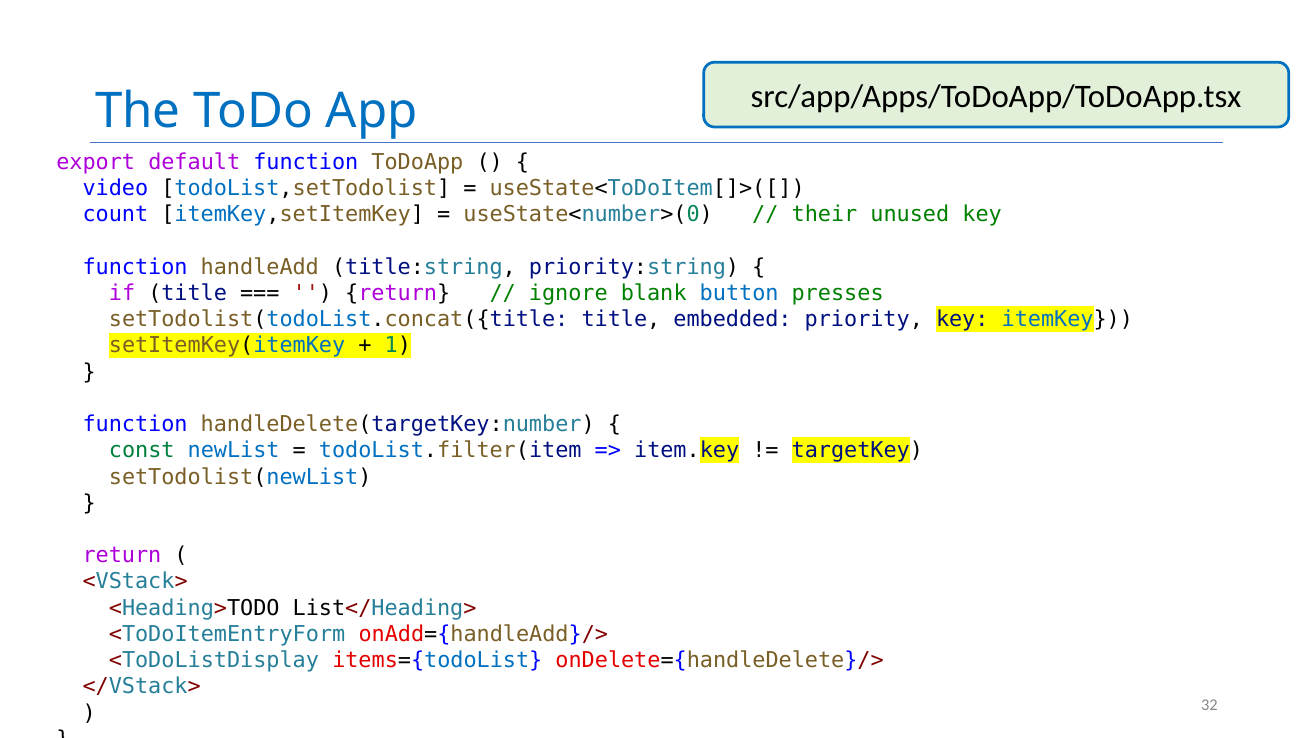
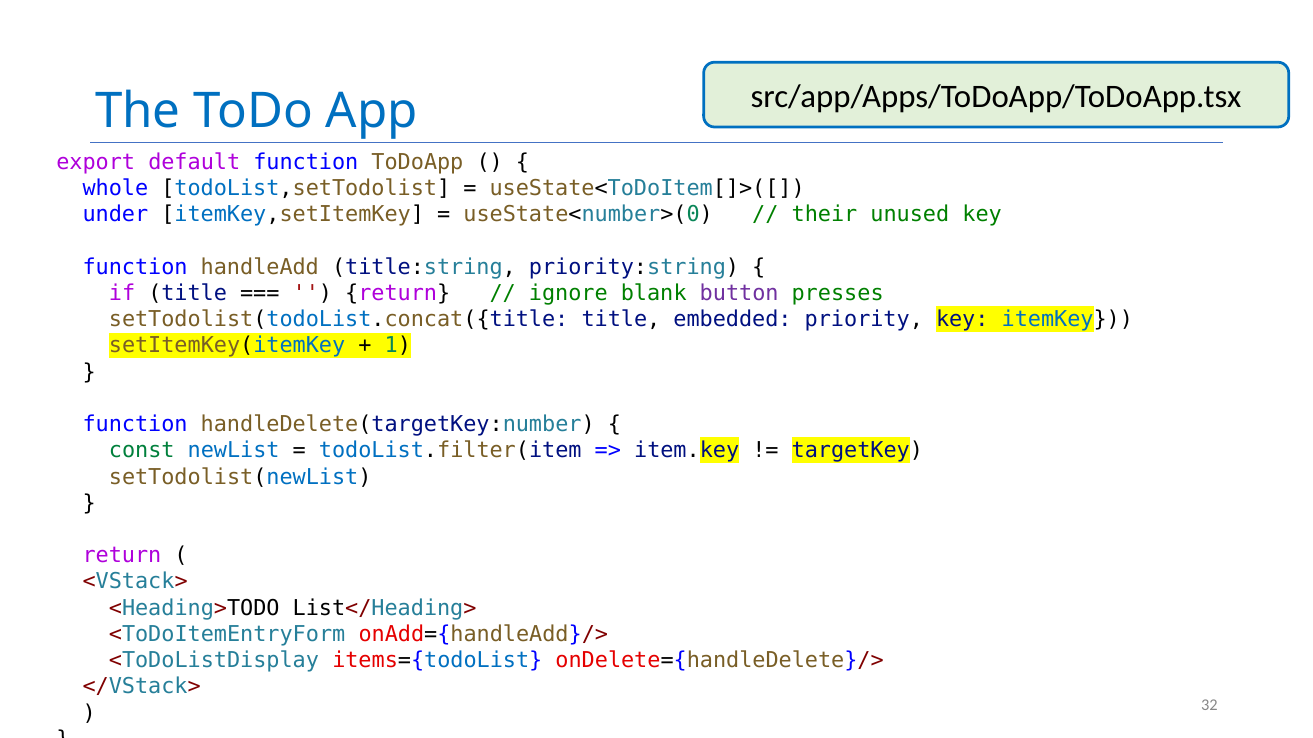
video: video -> whole (115, 188)
count: count -> under (115, 215)
button colour: blue -> purple (739, 293)
